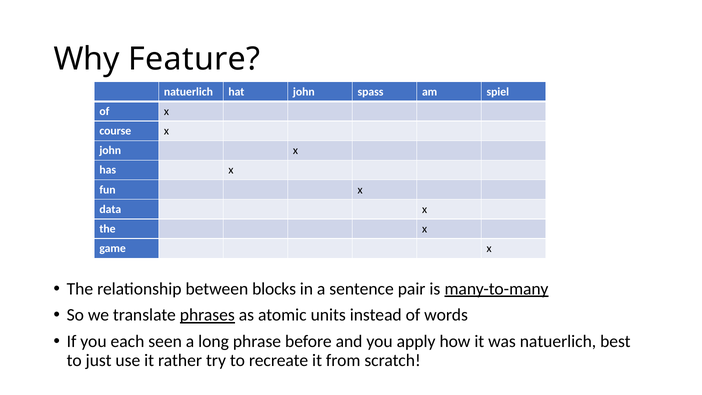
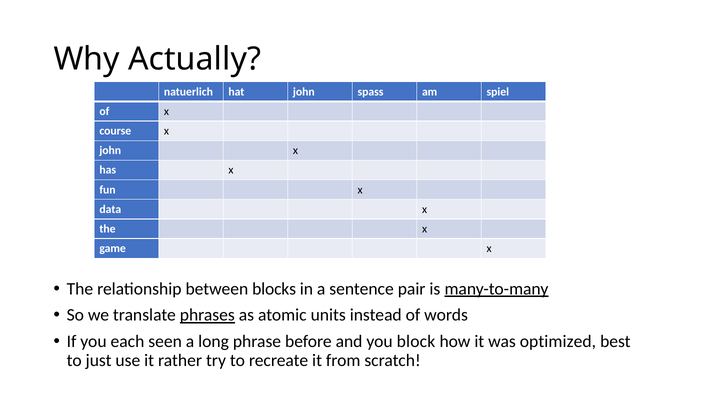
Feature: Feature -> Actually (195, 59)
apply: apply -> block (416, 341)
was natuerlich: natuerlich -> optimized (558, 341)
